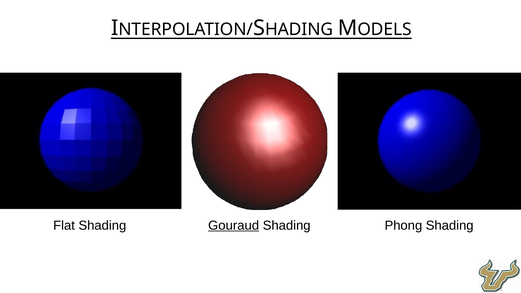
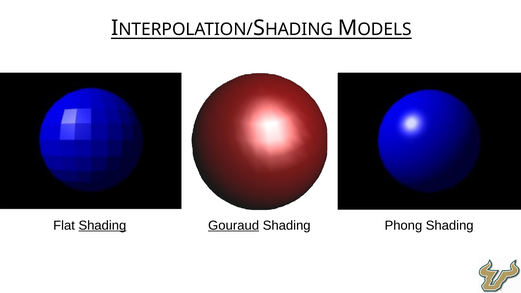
Shading underline: none -> present (102, 226)
